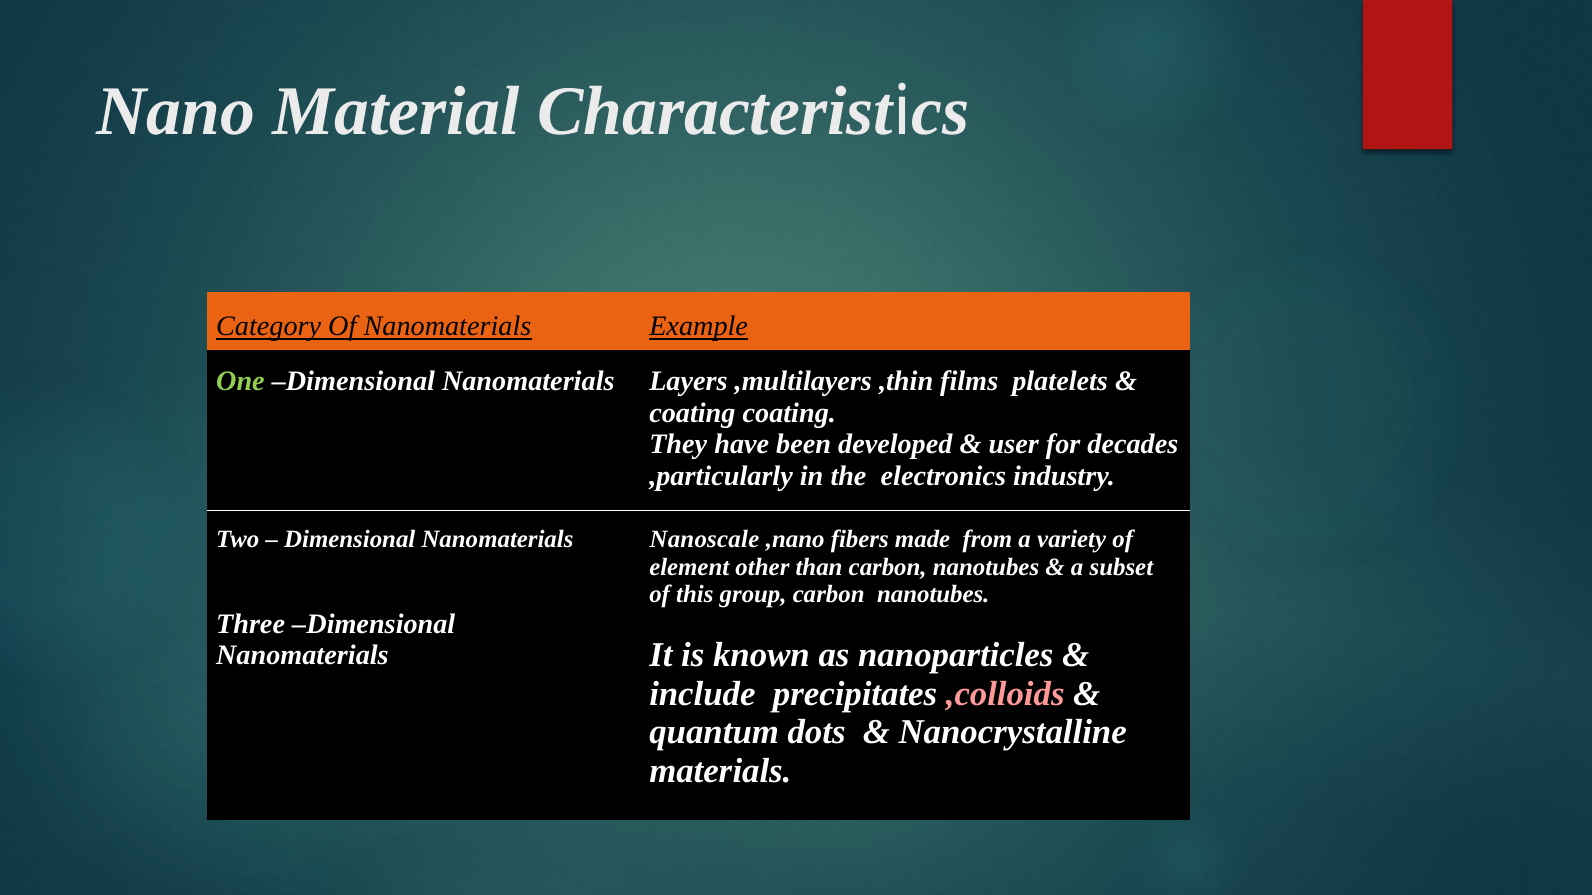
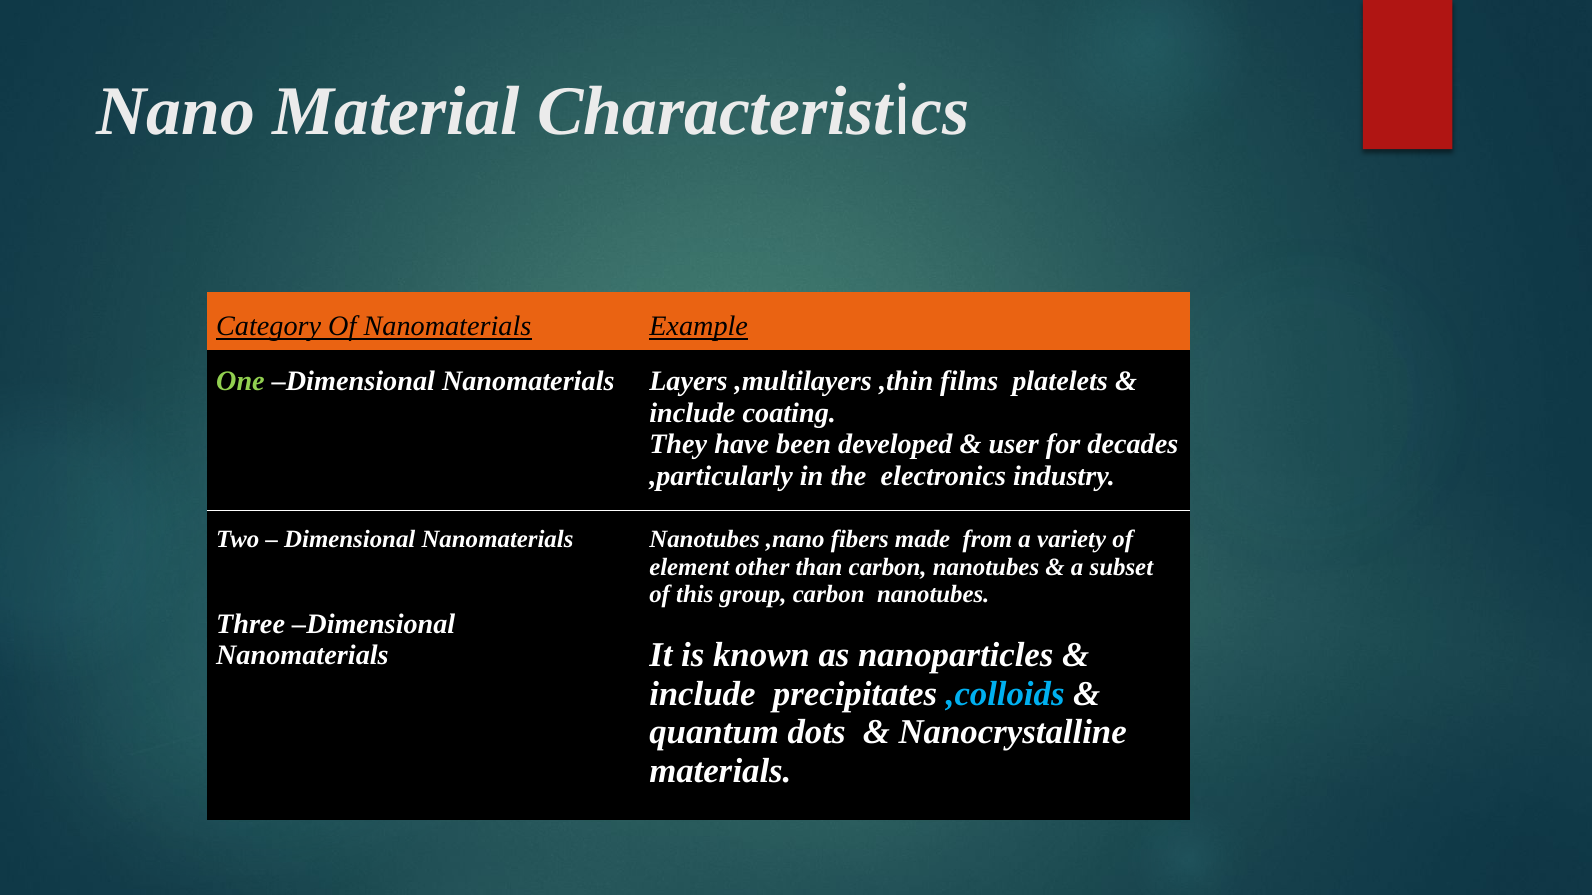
coating: coating -> include (692, 413)
Nanoscale: Nanoscale -> Nanotubes (705, 540)
,colloids colour: pink -> light blue (1005, 694)
